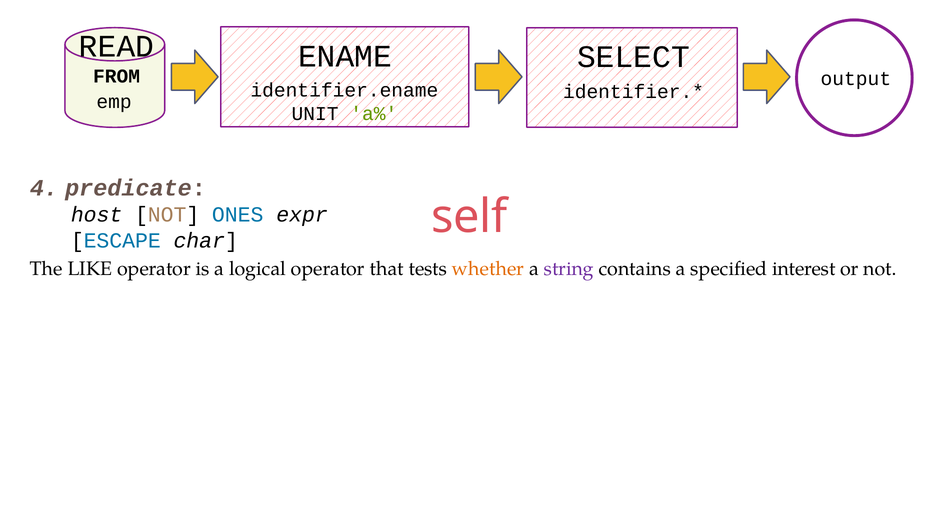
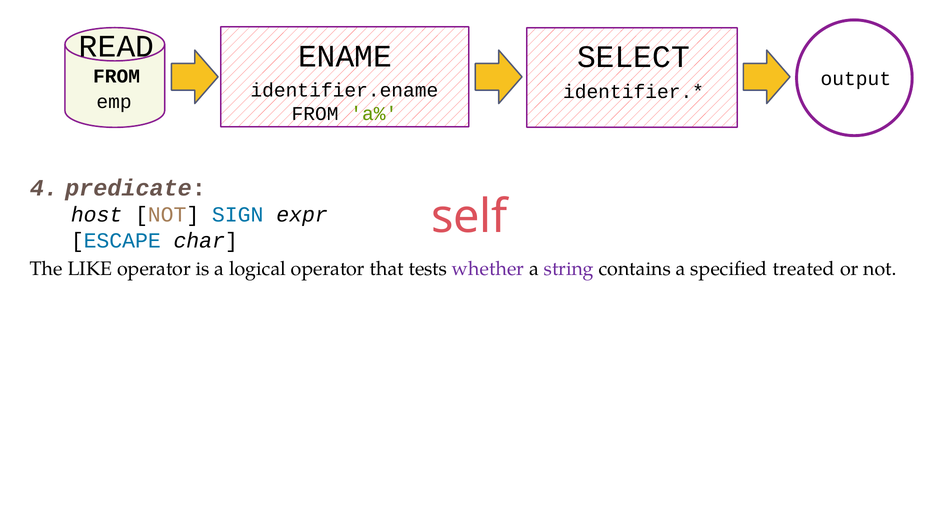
UNIT: UNIT -> FROM (315, 114)
ONES: ONES -> SIGN (238, 215)
whether colour: orange -> purple (488, 269)
interest: interest -> treated (804, 269)
